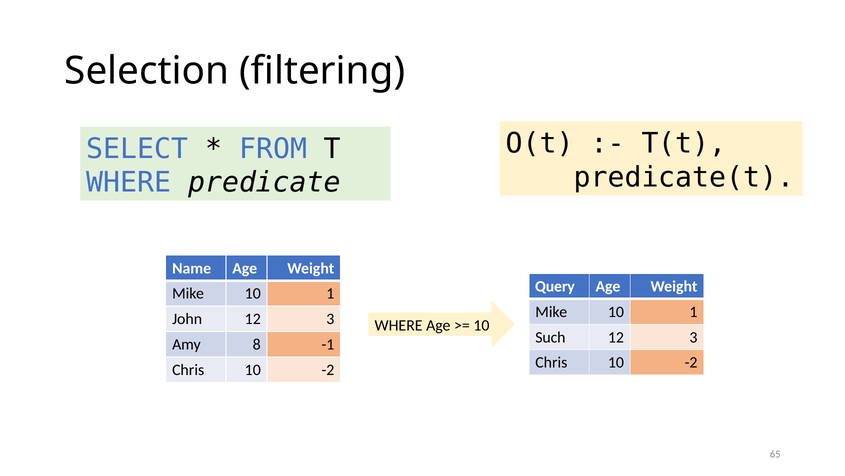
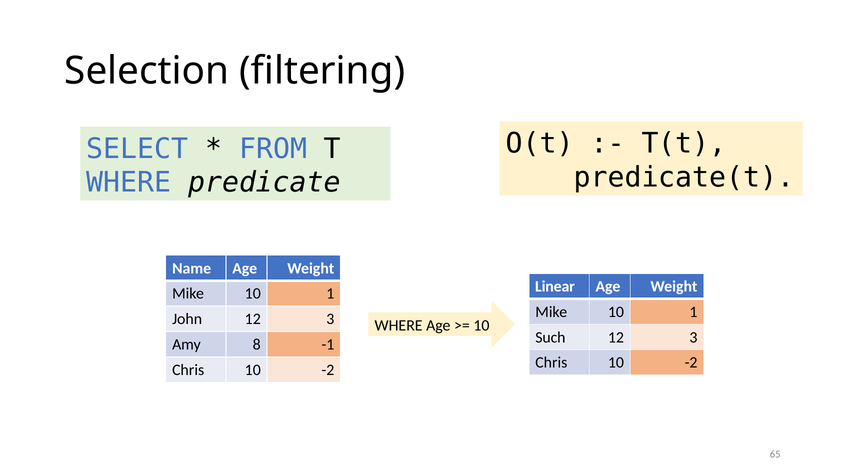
Query: Query -> Linear (555, 286)
